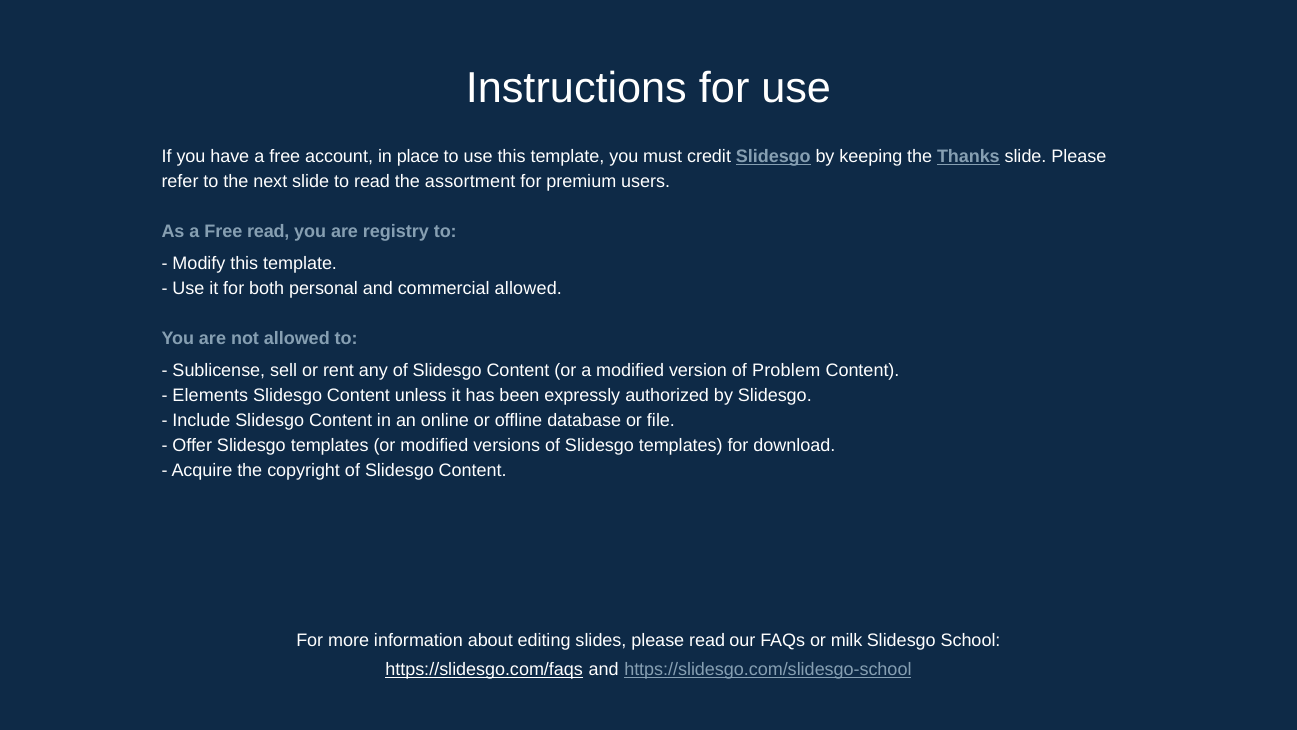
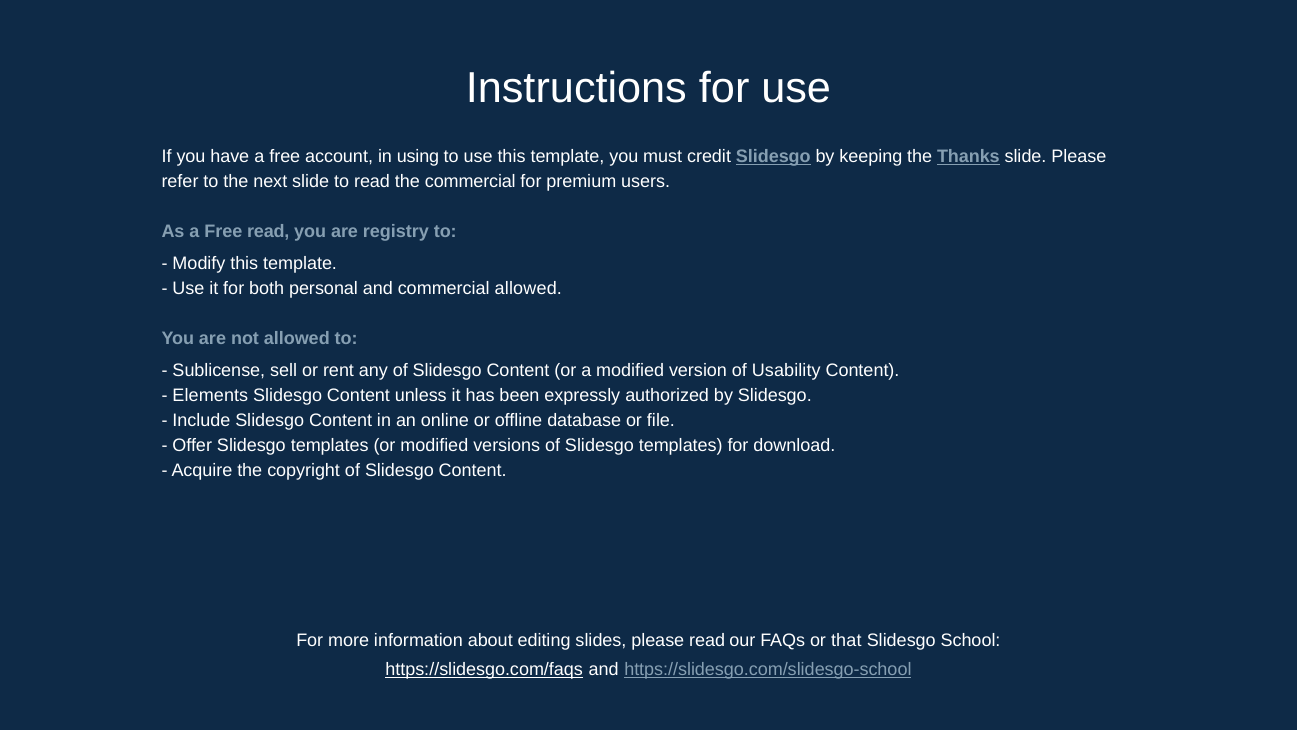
place: place -> using (418, 156)
the assortment: assortment -> commercial (470, 181)
Problem: Problem -> Usability (786, 370)
milk: milk -> that (846, 640)
